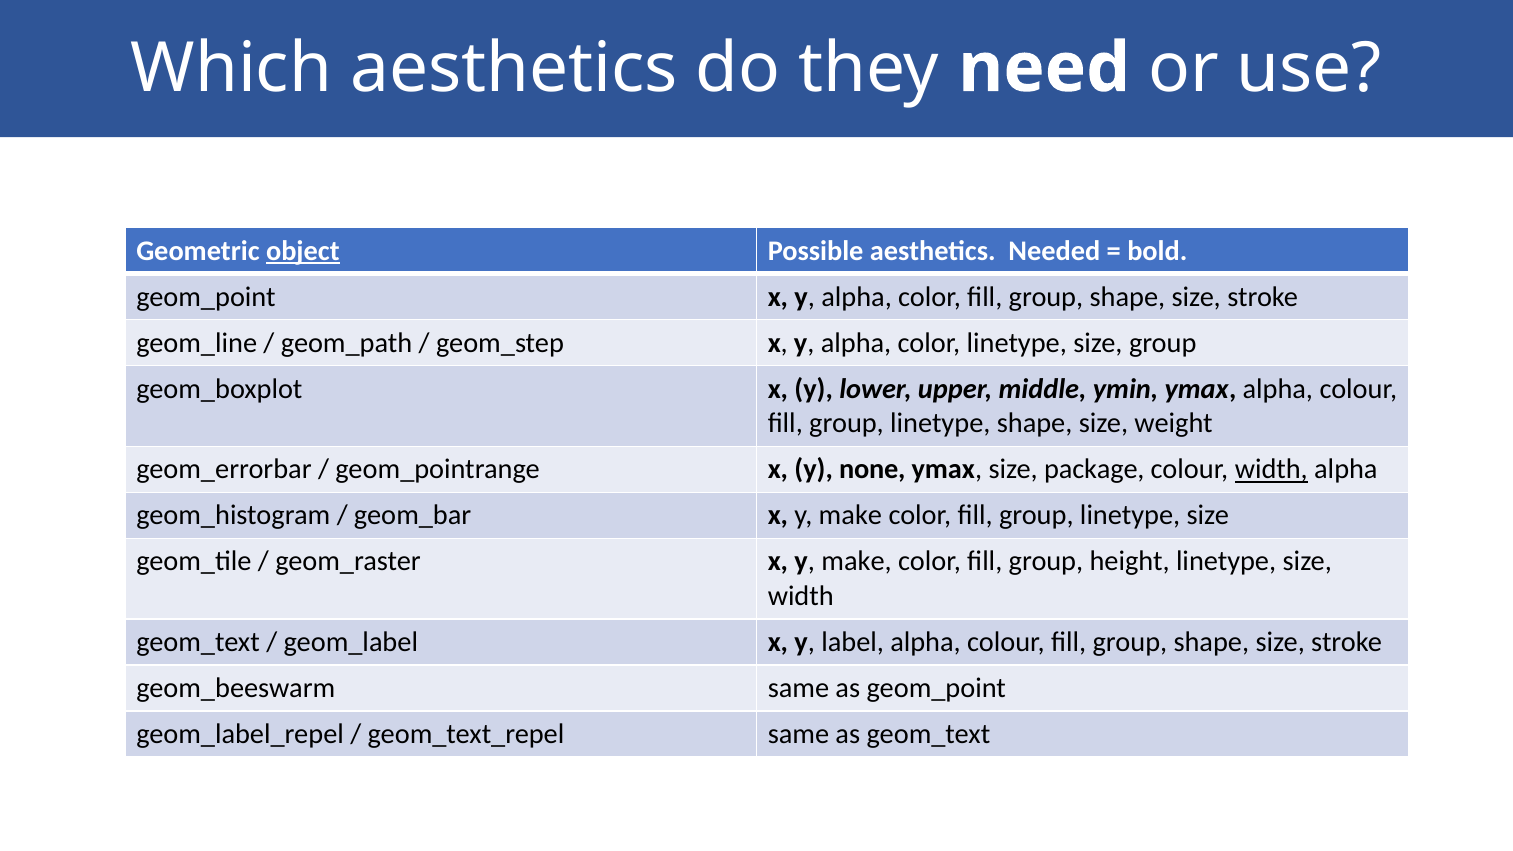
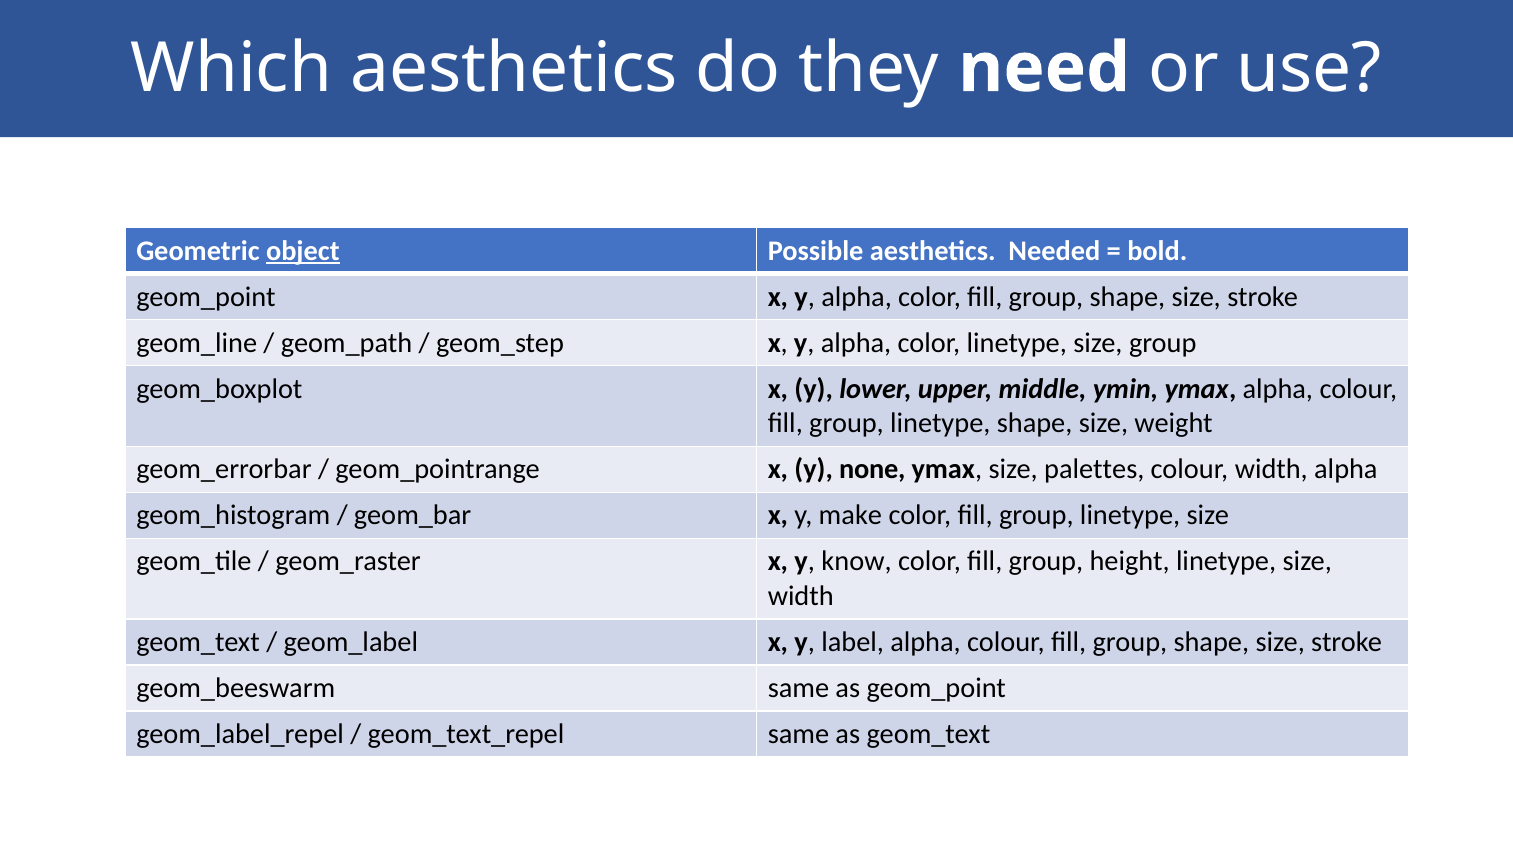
package: package -> palettes (1094, 470)
width underline: present -> none (1271, 470)
make: make -> know (857, 562)
